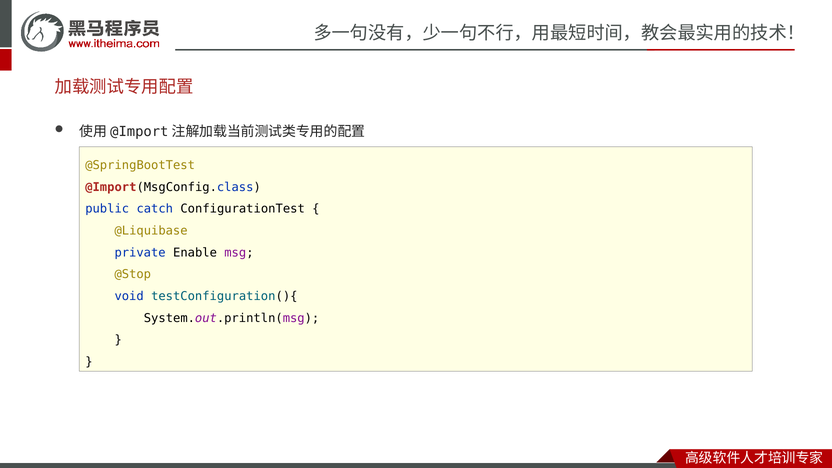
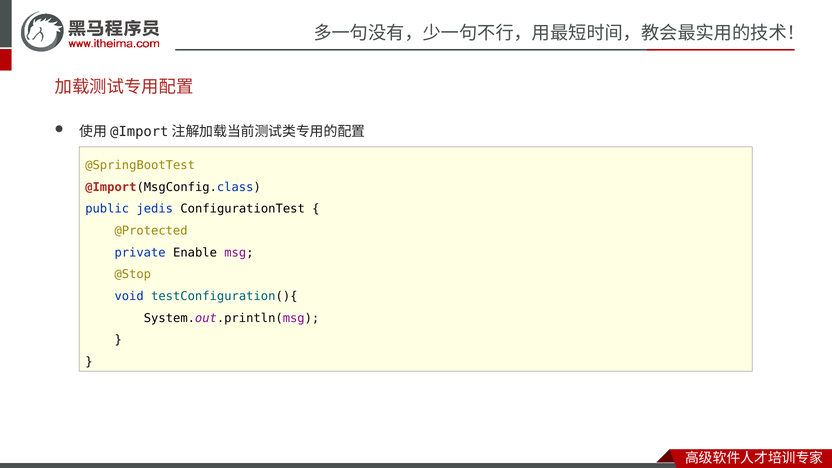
catch: catch -> jedis (155, 209)
@Liquibase: @Liquibase -> @Protected (151, 231)
